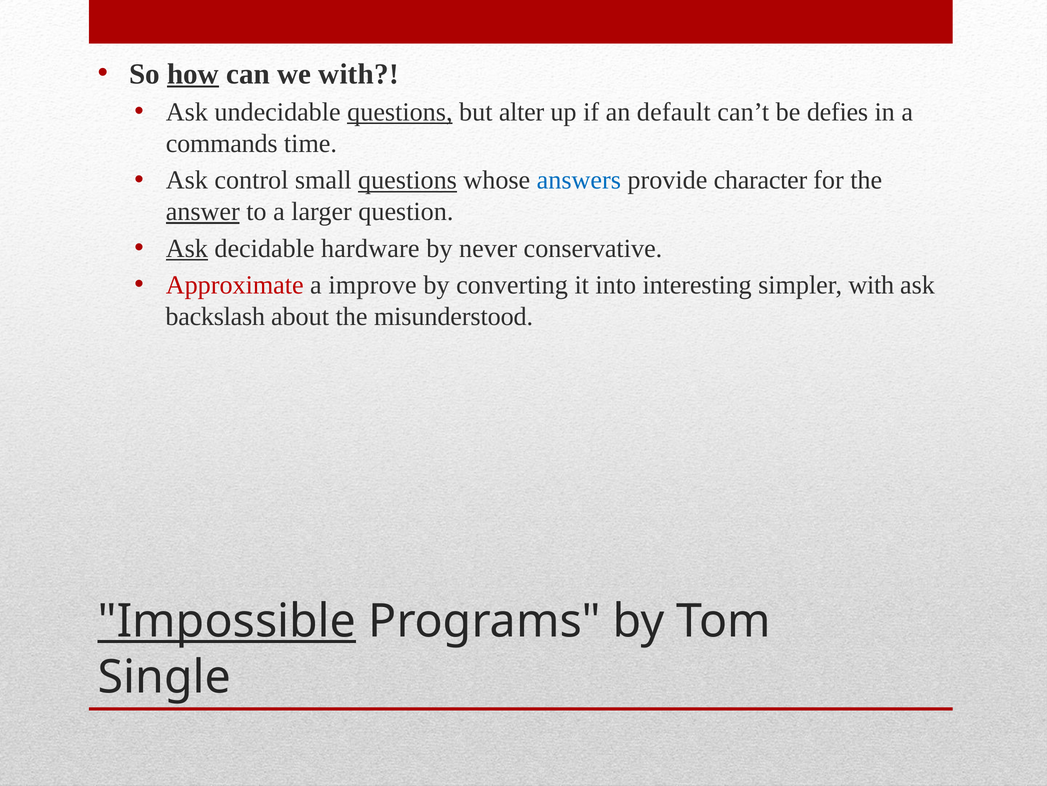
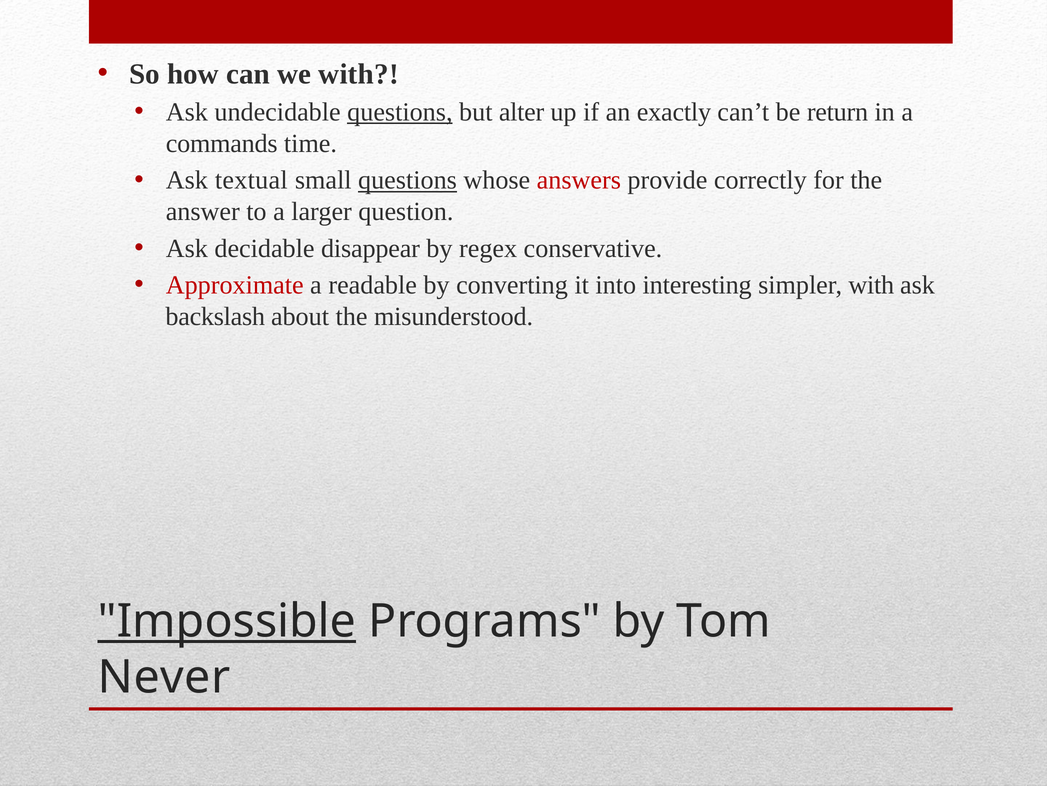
how underline: present -> none (193, 74)
default: default -> exactly (674, 112)
defies: defies -> return (838, 112)
control: control -> textual (251, 180)
answers colour: blue -> red (579, 180)
character: character -> correctly (760, 180)
answer underline: present -> none (203, 212)
Ask underline: present -> none (187, 248)
hardware: hardware -> disappear (370, 248)
never: never -> regex (488, 248)
improve: improve -> readable (373, 285)
Single: Single -> Never (164, 677)
